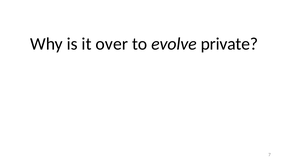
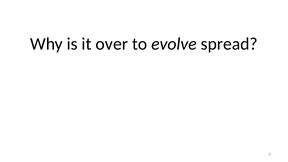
private: private -> spread (229, 44)
